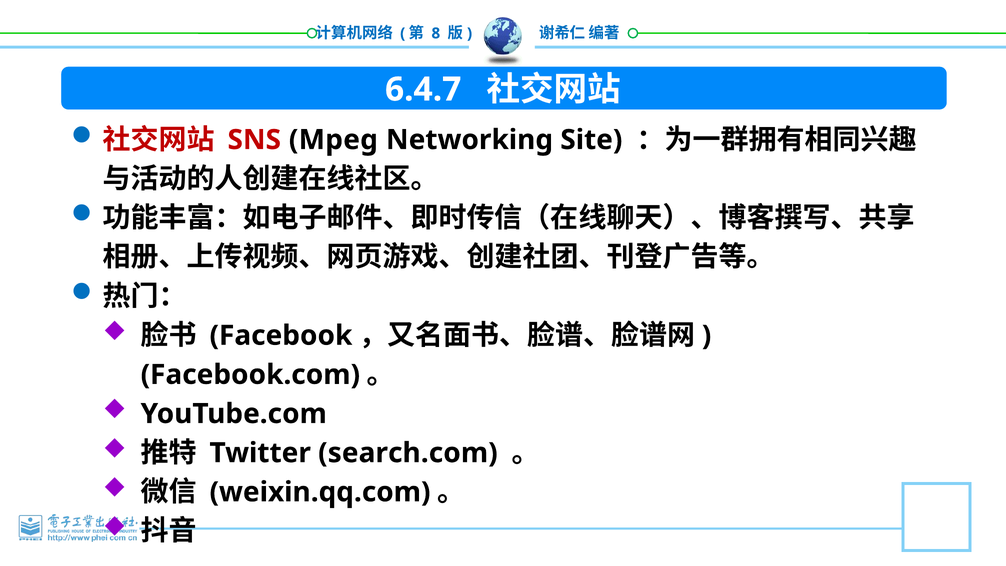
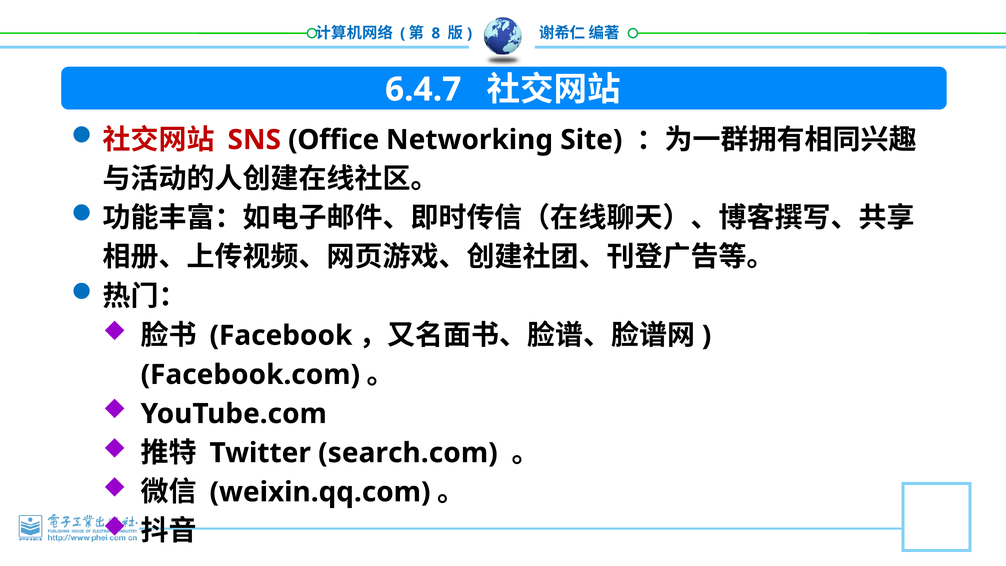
Mpeg: Mpeg -> Office (334, 140)
